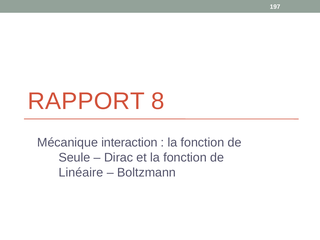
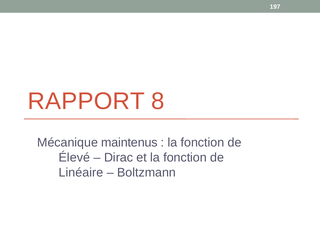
interaction: interaction -> maintenus (129, 143)
Seule: Seule -> Élevé (74, 157)
